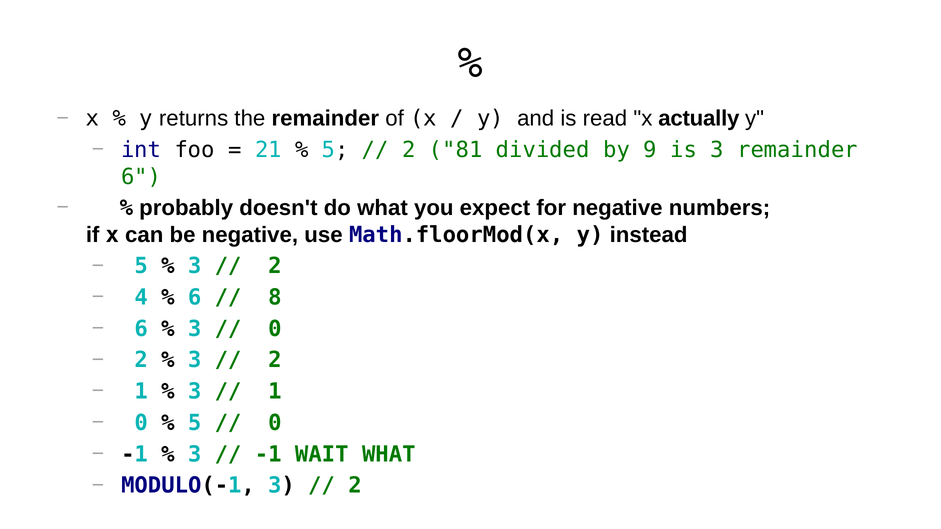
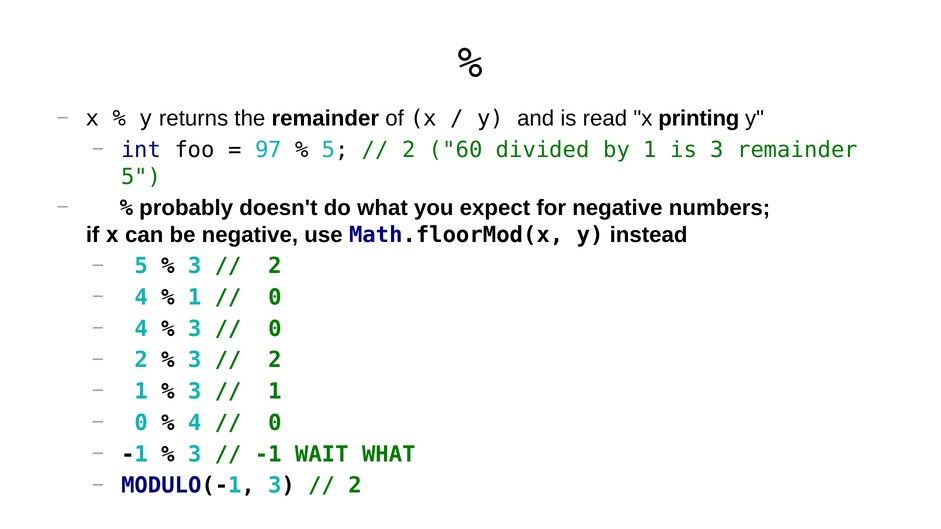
actually: actually -> printing (699, 119)
21: 21 -> 97 (268, 150)
81: 81 -> 60 (456, 150)
by 9: 9 -> 1 (650, 150)
6: 6 -> 5 (141, 177)
6: 6 -> 1 (195, 298)
8: 8 -> 0 (275, 298)
6: 6 -> 4 (141, 329)
5: 5 -> 4 (195, 423)
